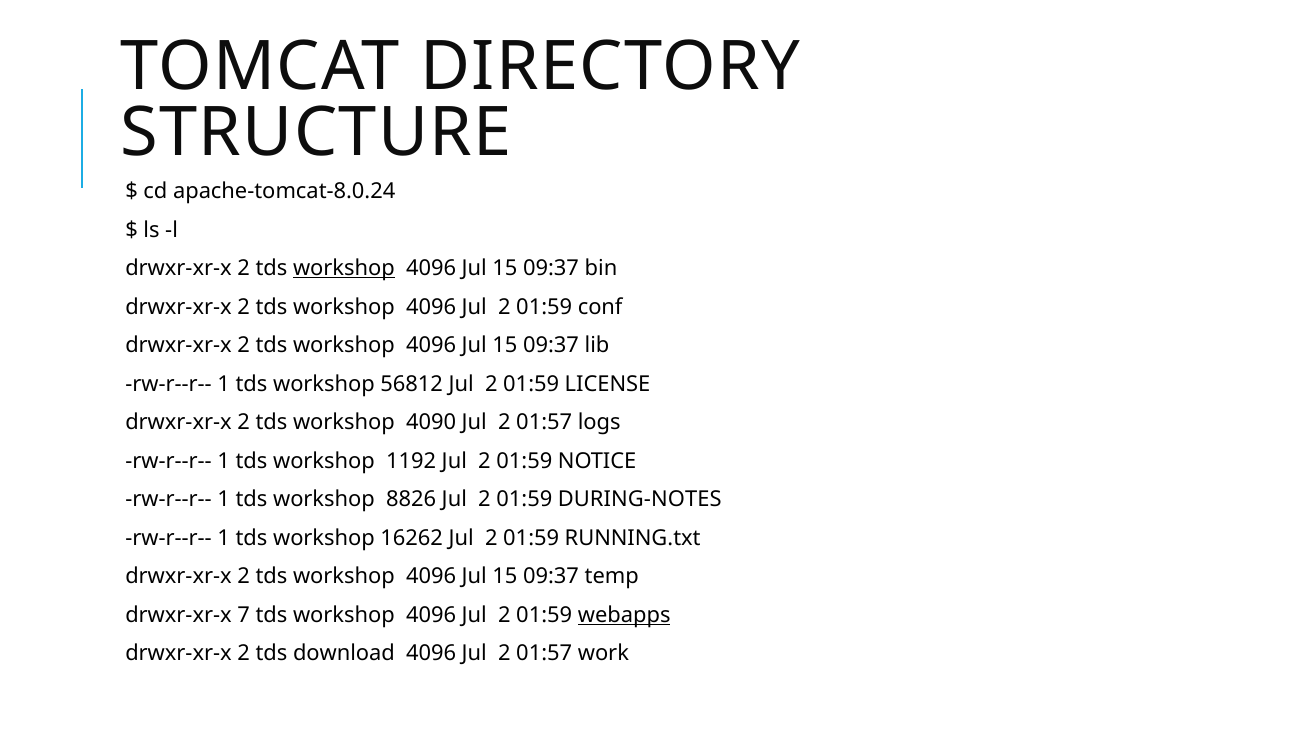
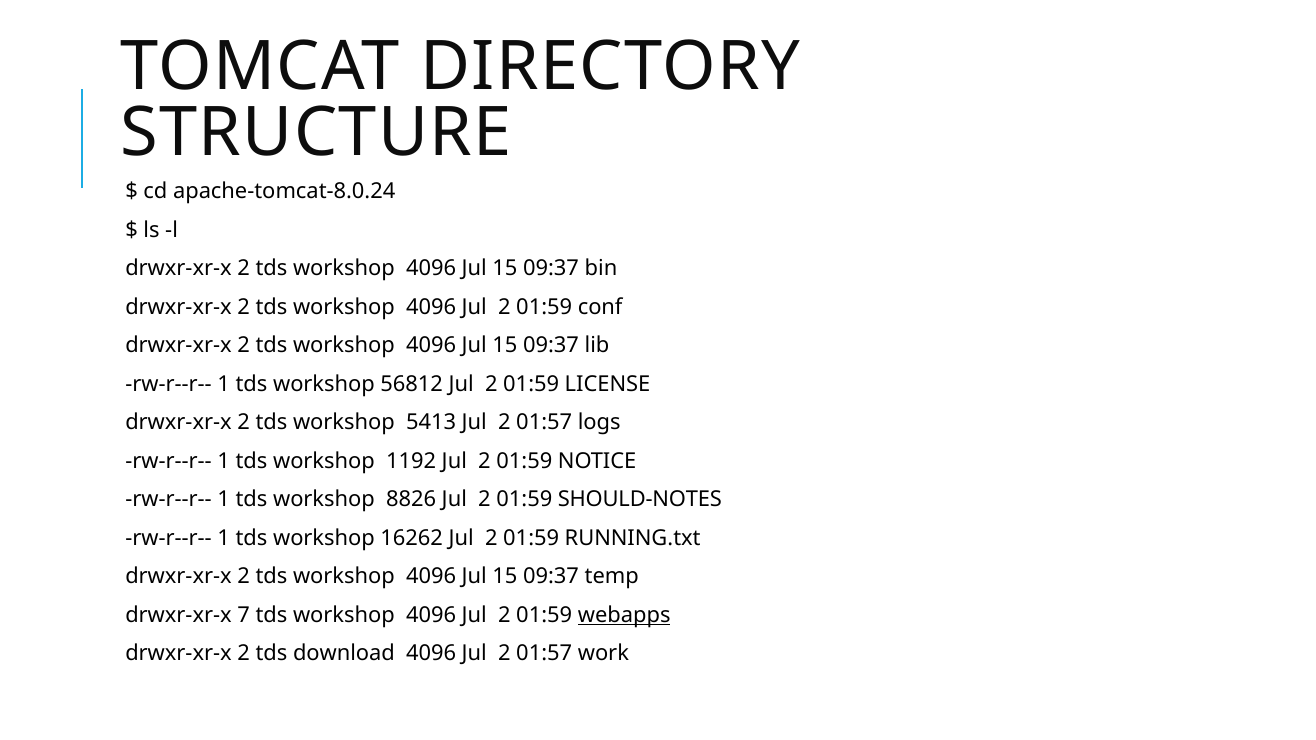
workshop underline: present -> none (344, 268)
4090: 4090 -> 5413 (431, 422)
DURING-NOTES: DURING-NOTES -> SHOULD-NOTES (640, 500)
